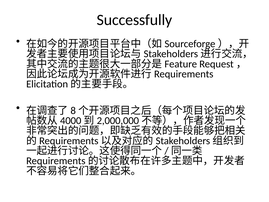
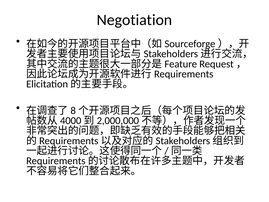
Successfully: Successfully -> Negotiation (134, 20)
